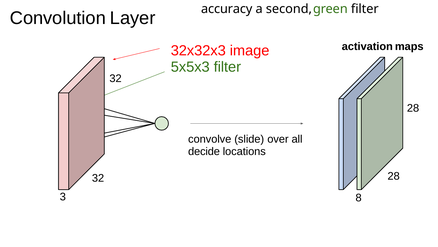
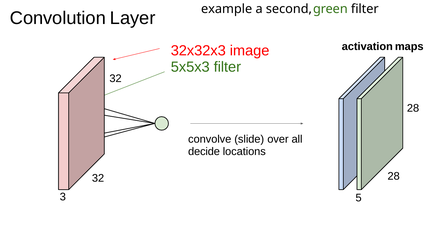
accuracy: accuracy -> example (227, 9)
8: 8 -> 5 (359, 197)
